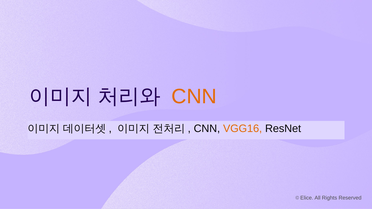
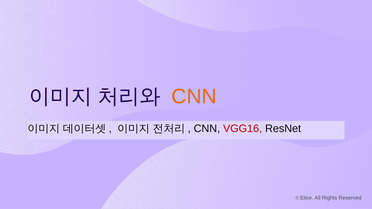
VGG16 colour: orange -> red (243, 129)
